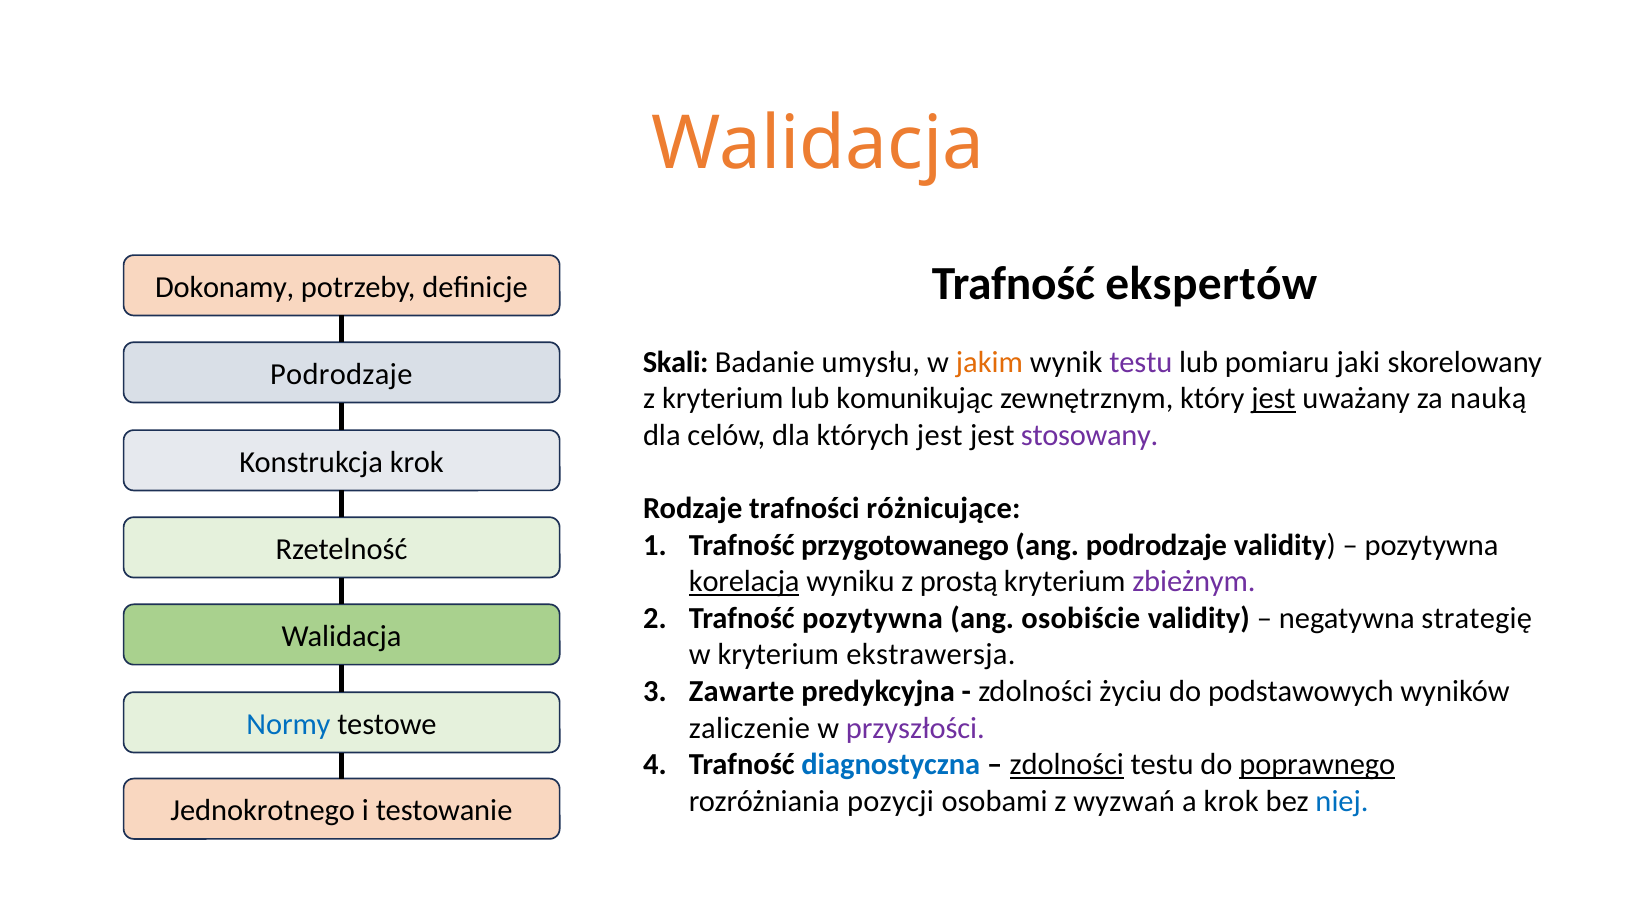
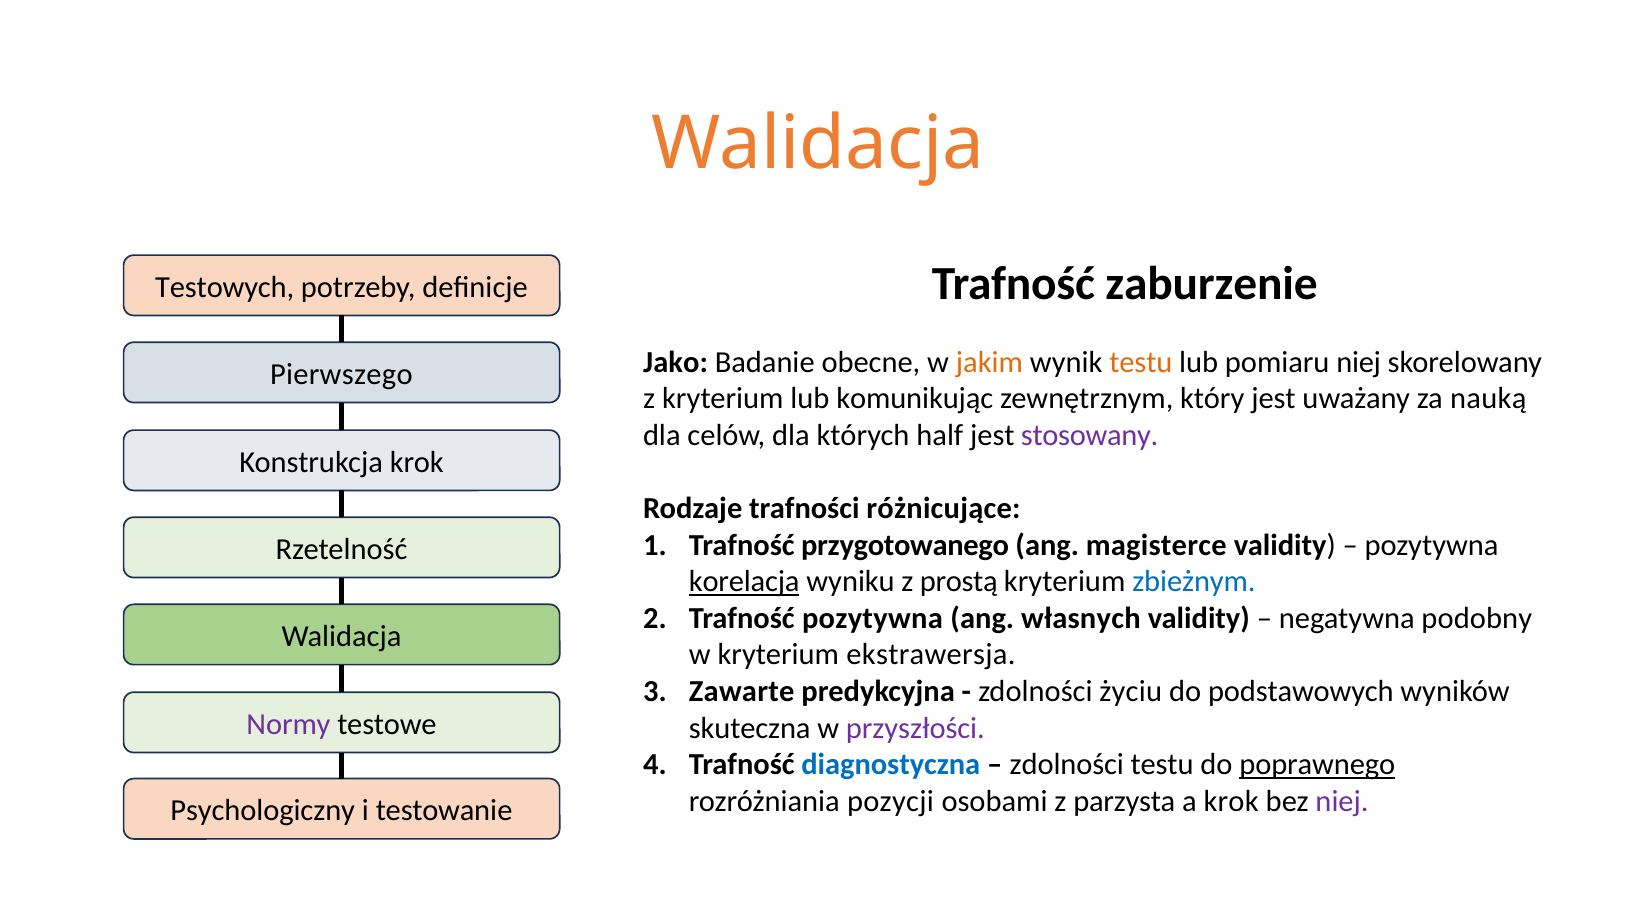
ekspertów: ekspertów -> zaburzenie (1212, 284)
Dokonamy: Dokonamy -> Testowych (225, 287)
Skali: Skali -> Jako (676, 362)
umysłu: umysłu -> obecne (871, 362)
testu colour: purple -> orange (1141, 362)
pomiaru jaki: jaki -> niej (1359, 362)
Podrodzaje: Podrodzaje -> Pierwszego (341, 375)
jest underline: present -> none (1273, 399)
których jest: jest -> half (940, 435)
ang podrodzaje: podrodzaje -> magisterce (1156, 545)
zbieżnym colour: purple -> blue (1194, 582)
osobiście: osobiście -> własnych (1081, 618)
strategię: strategię -> podobny (1477, 618)
Normy colour: blue -> purple (289, 725)
zaliczenie: zaliczenie -> skuteczna (750, 728)
zdolności underline: present -> none (1067, 765)
wyzwań: wyzwań -> parzysta (1124, 801)
niej colour: blue -> purple (1342, 801)
Jednokrotnego: Jednokrotnego -> Psychologiczny (263, 811)
